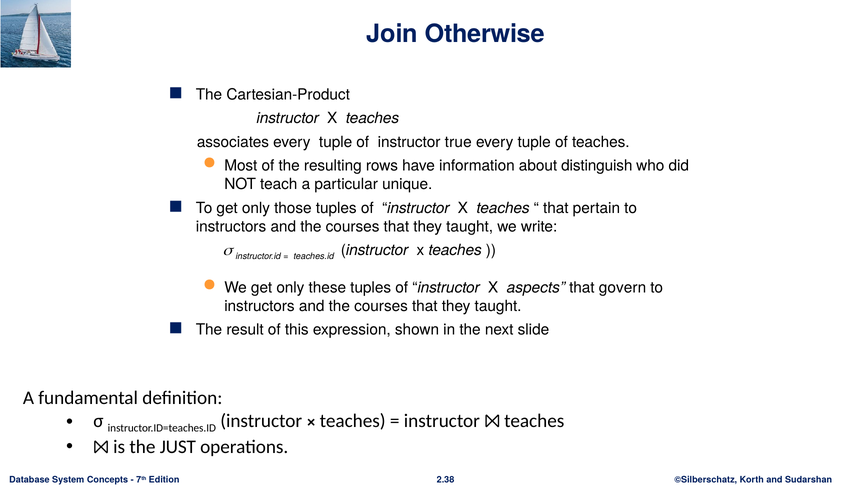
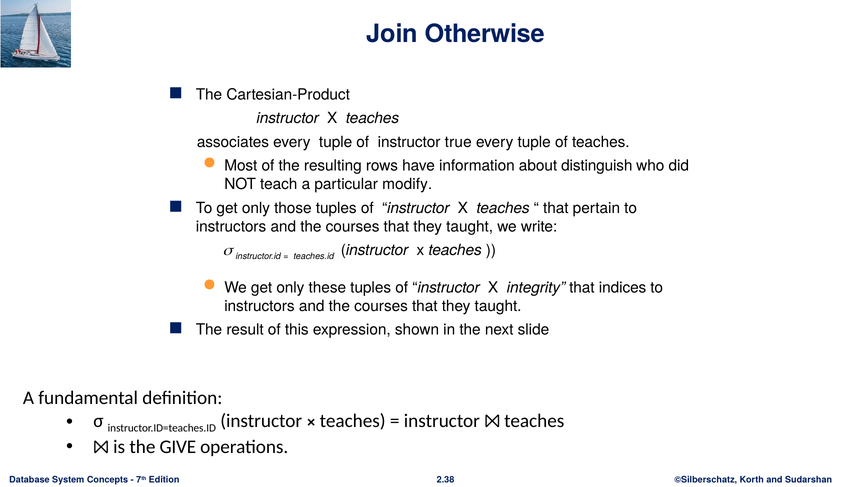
unique: unique -> modify (407, 184)
aspects: aspects -> integrity (536, 288)
govern: govern -> indices (623, 288)
JUST: JUST -> GIVE (178, 447)
